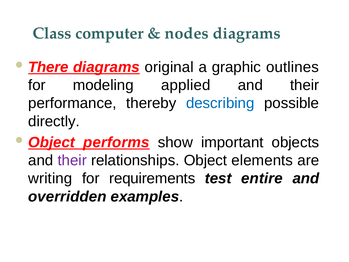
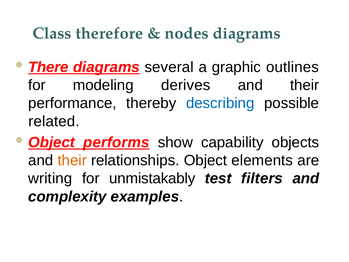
computer: computer -> therefore (109, 33)
original: original -> several (169, 67)
applied: applied -> derives (186, 85)
directly: directly -> related (54, 121)
important: important -> capability (232, 142)
their colour: purple -> orange (72, 160)
requirements: requirements -> unmistakably (152, 178)
entire: entire -> filters (262, 178)
overridden: overridden -> complexity (67, 196)
